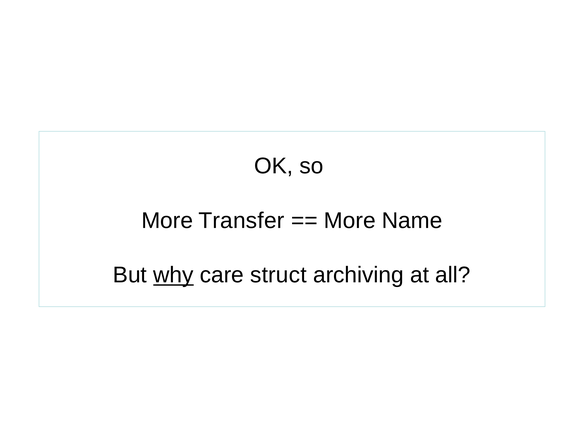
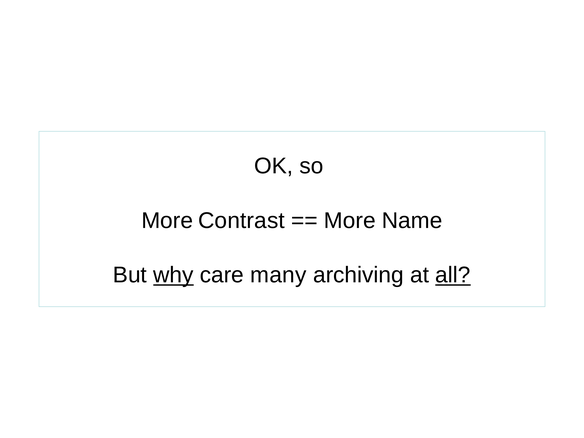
Transfer: Transfer -> Contrast (241, 221)
struct: struct -> many (278, 275)
all underline: none -> present (453, 275)
